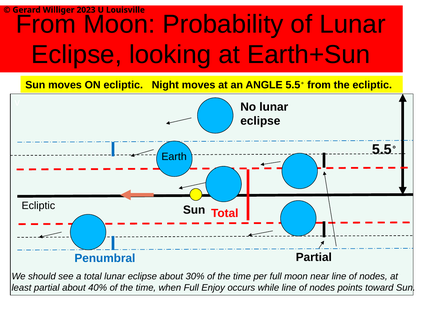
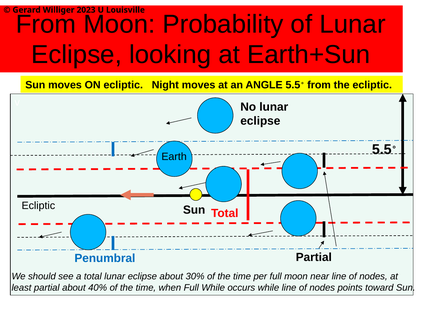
Full Enjoy: Enjoy -> While (213, 288)
